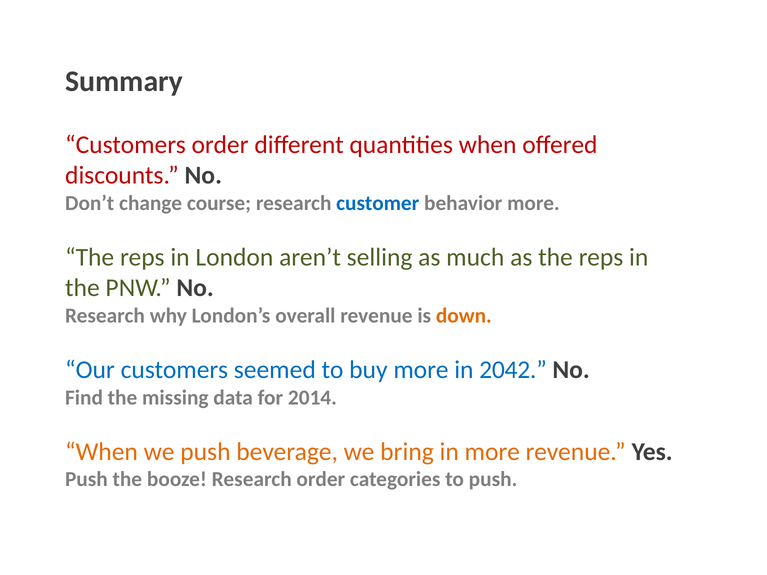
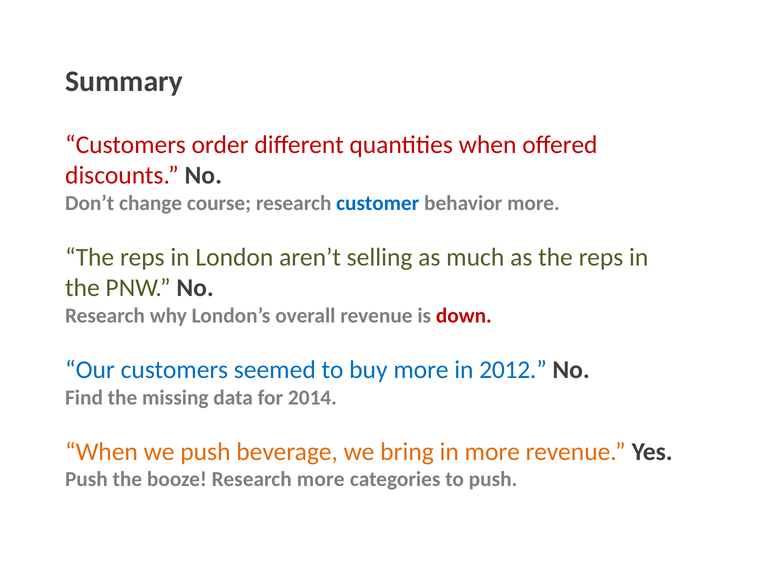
down colour: orange -> red (464, 316)
2042: 2042 -> 2012 (513, 370)
Research order: order -> more (321, 480)
